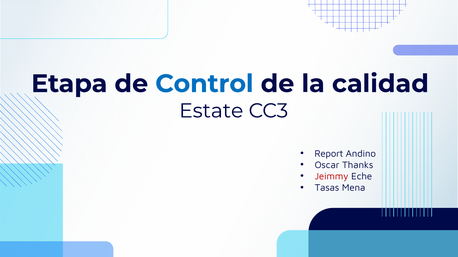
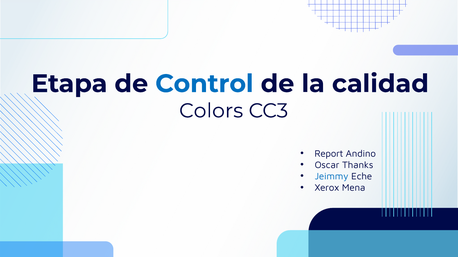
Estate: Estate -> Colors (211, 111)
Jeimmy colour: red -> blue (332, 177)
Tasas: Tasas -> Xerox (327, 188)
